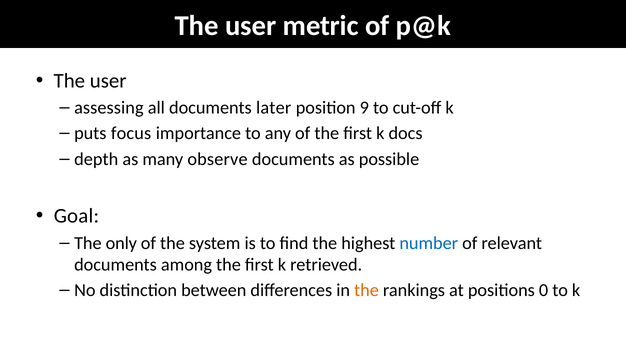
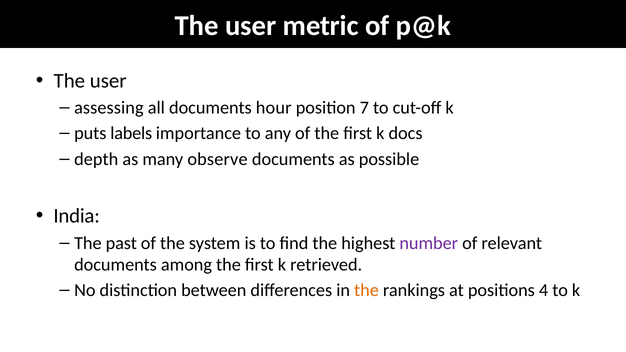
later: later -> hour (274, 108)
9: 9 -> 7 (364, 108)
focus: focus -> labels (131, 133)
Goal: Goal -> India (77, 216)
only: only -> past (121, 243)
number colour: blue -> purple (429, 243)
0: 0 -> 4 (544, 291)
